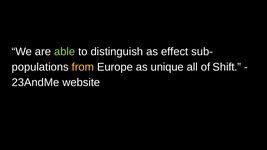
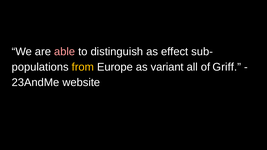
able colour: light green -> pink (65, 52)
unique: unique -> variant (167, 67)
Shift: Shift -> Griff (227, 67)
